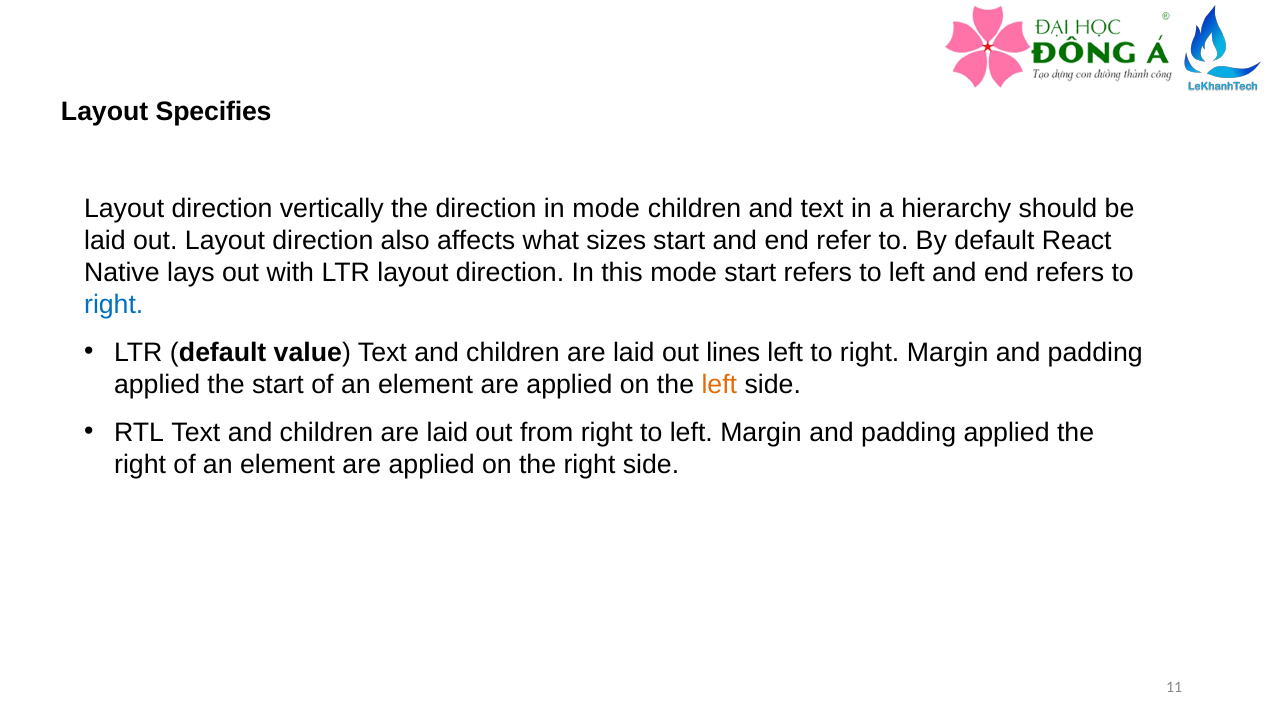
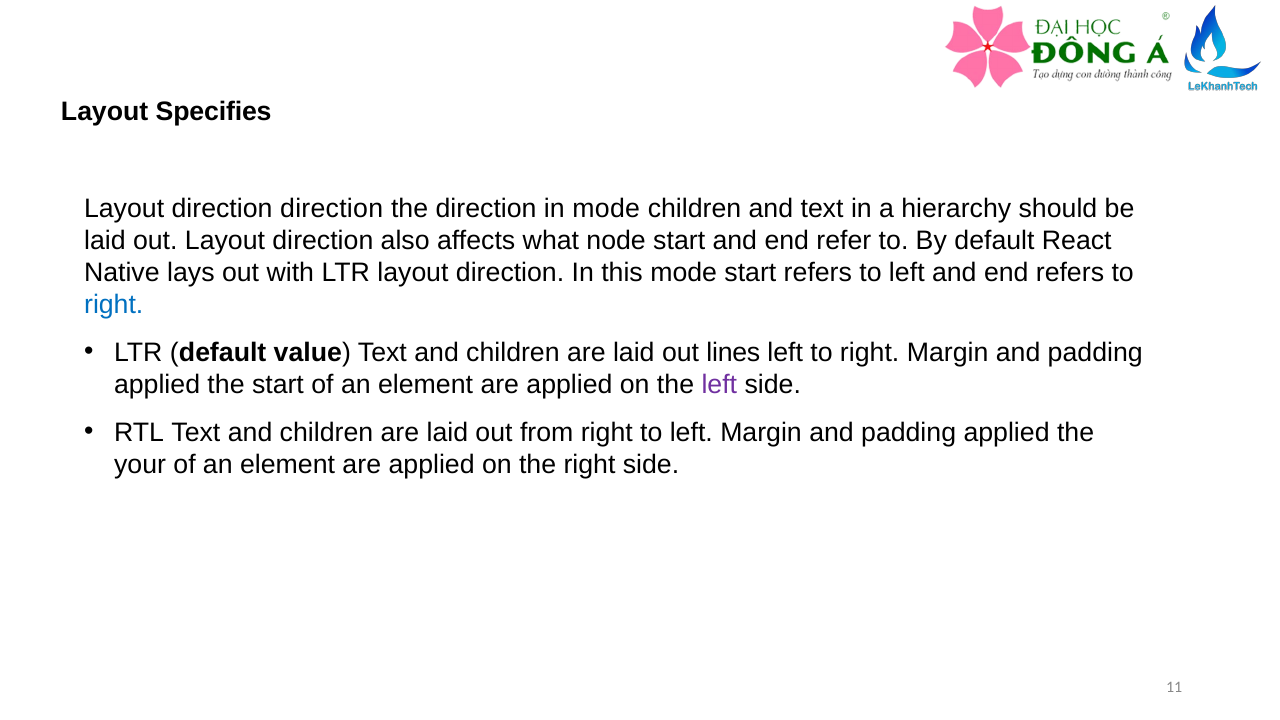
direction vertically: vertically -> direction (332, 208)
sizes: sizes -> node (616, 240)
left colour: orange -> purple (719, 384)
right: right -> your (140, 465)
